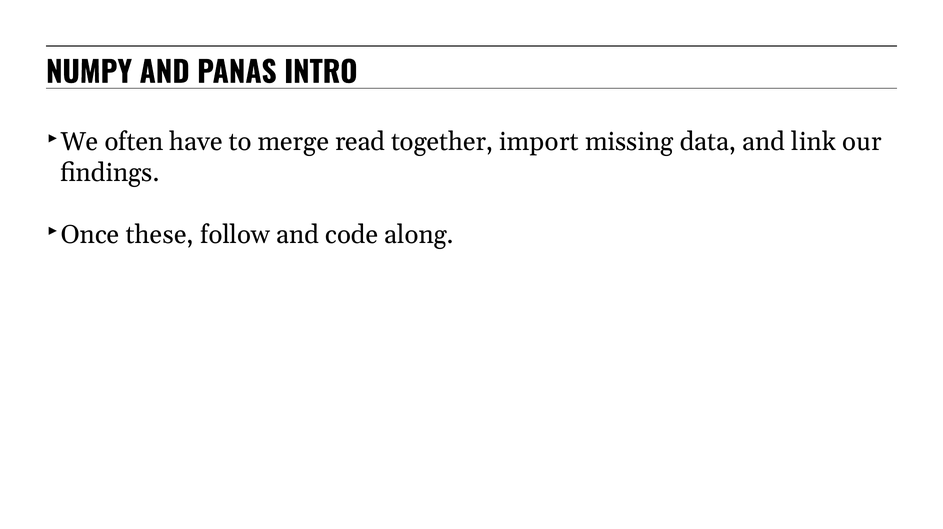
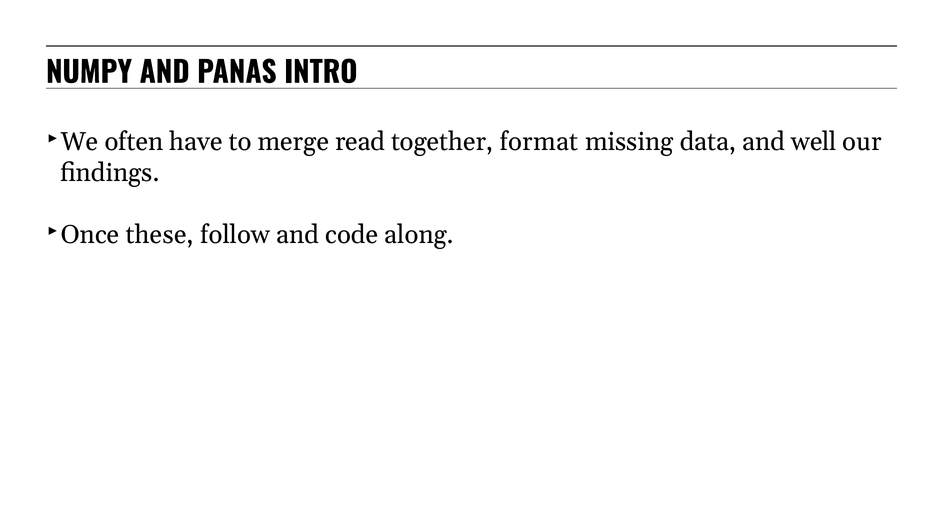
import: import -> format (539, 142)
link: link -> well (814, 142)
